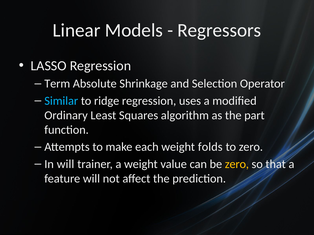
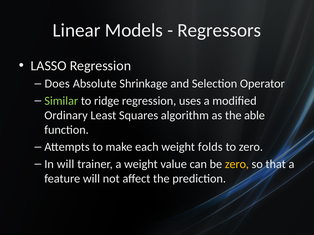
Term: Term -> Does (57, 84)
Similar colour: light blue -> light green (61, 101)
part: part -> able (254, 116)
